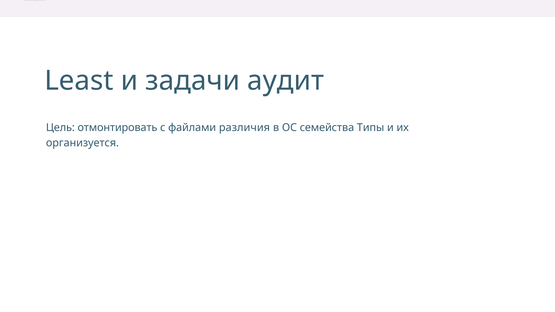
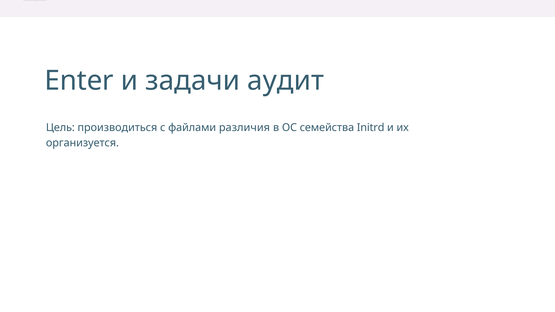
Least: Least -> Enter (79, 81)
отмонтировать: отмонтировать -> производиться (117, 128)
Типы: Типы -> Initrd (371, 128)
